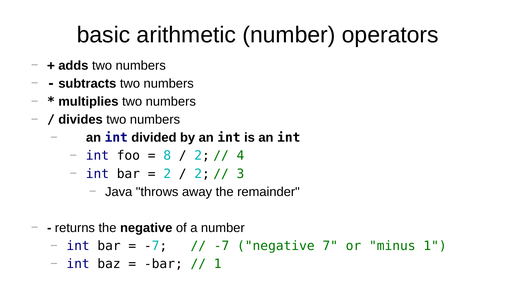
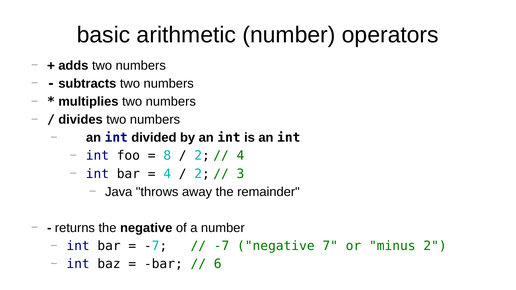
2: 2 -> 4 (167, 174)
minus 1: 1 -> 2 (435, 246)
1: 1 -> 6 (218, 264)
